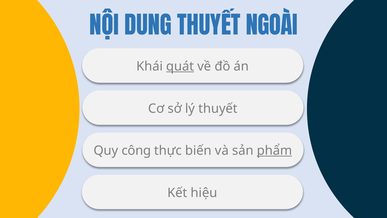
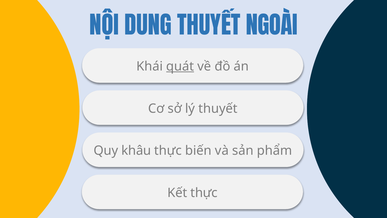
công: công -> khâu (136, 150)
phẩm underline: present -> none (274, 150)
Kết hiệu: hiệu -> thực (204, 193)
